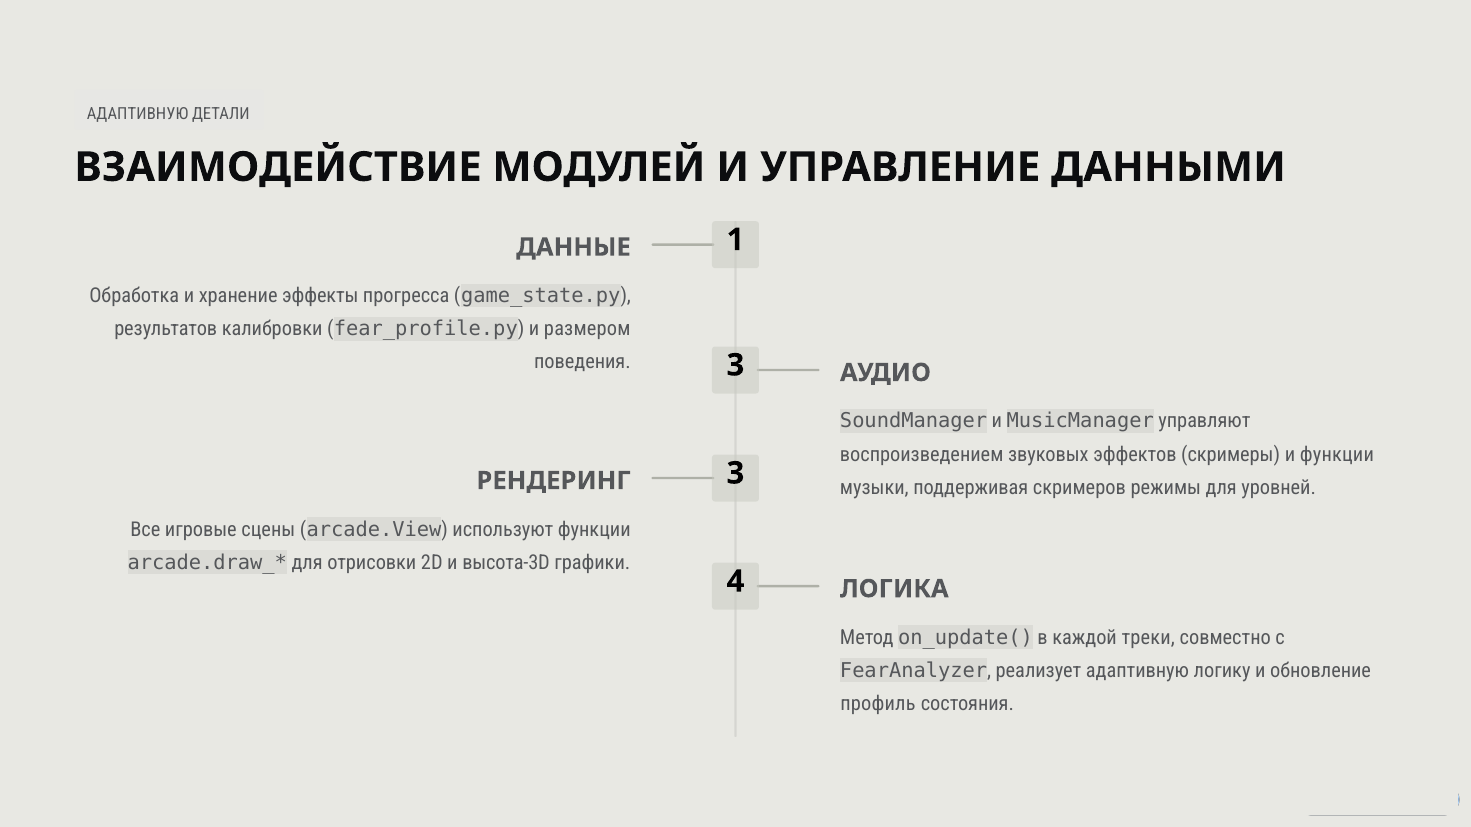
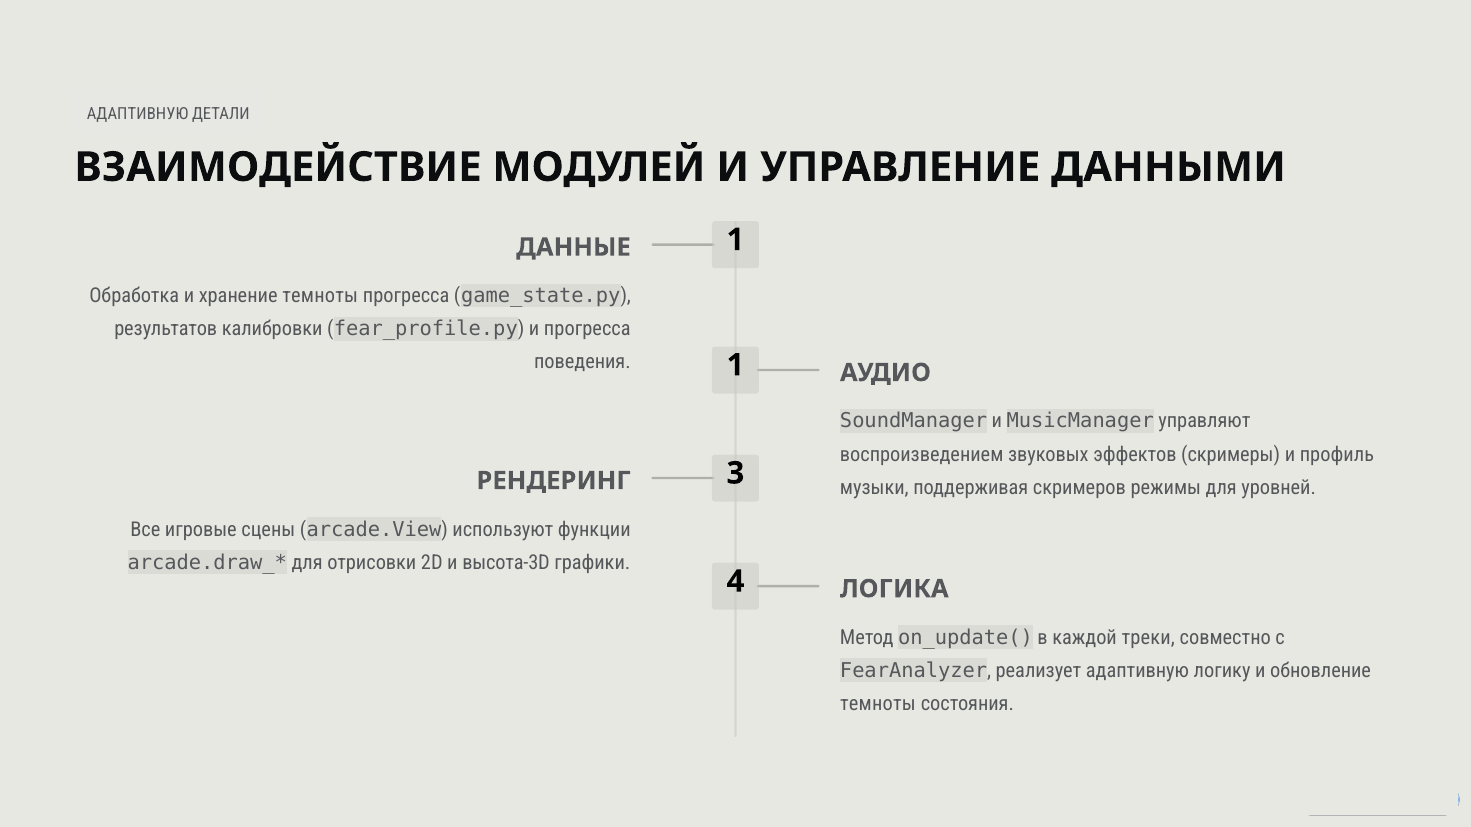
хранение эффекты: эффекты -> темноты (320, 296)
и размером: размером -> прогресса (587, 329)
поведения 3: 3 -> 1 (736, 365)
и функции: функции -> профиль (1337, 455)
профиль: профиль -> темноты (878, 704)
